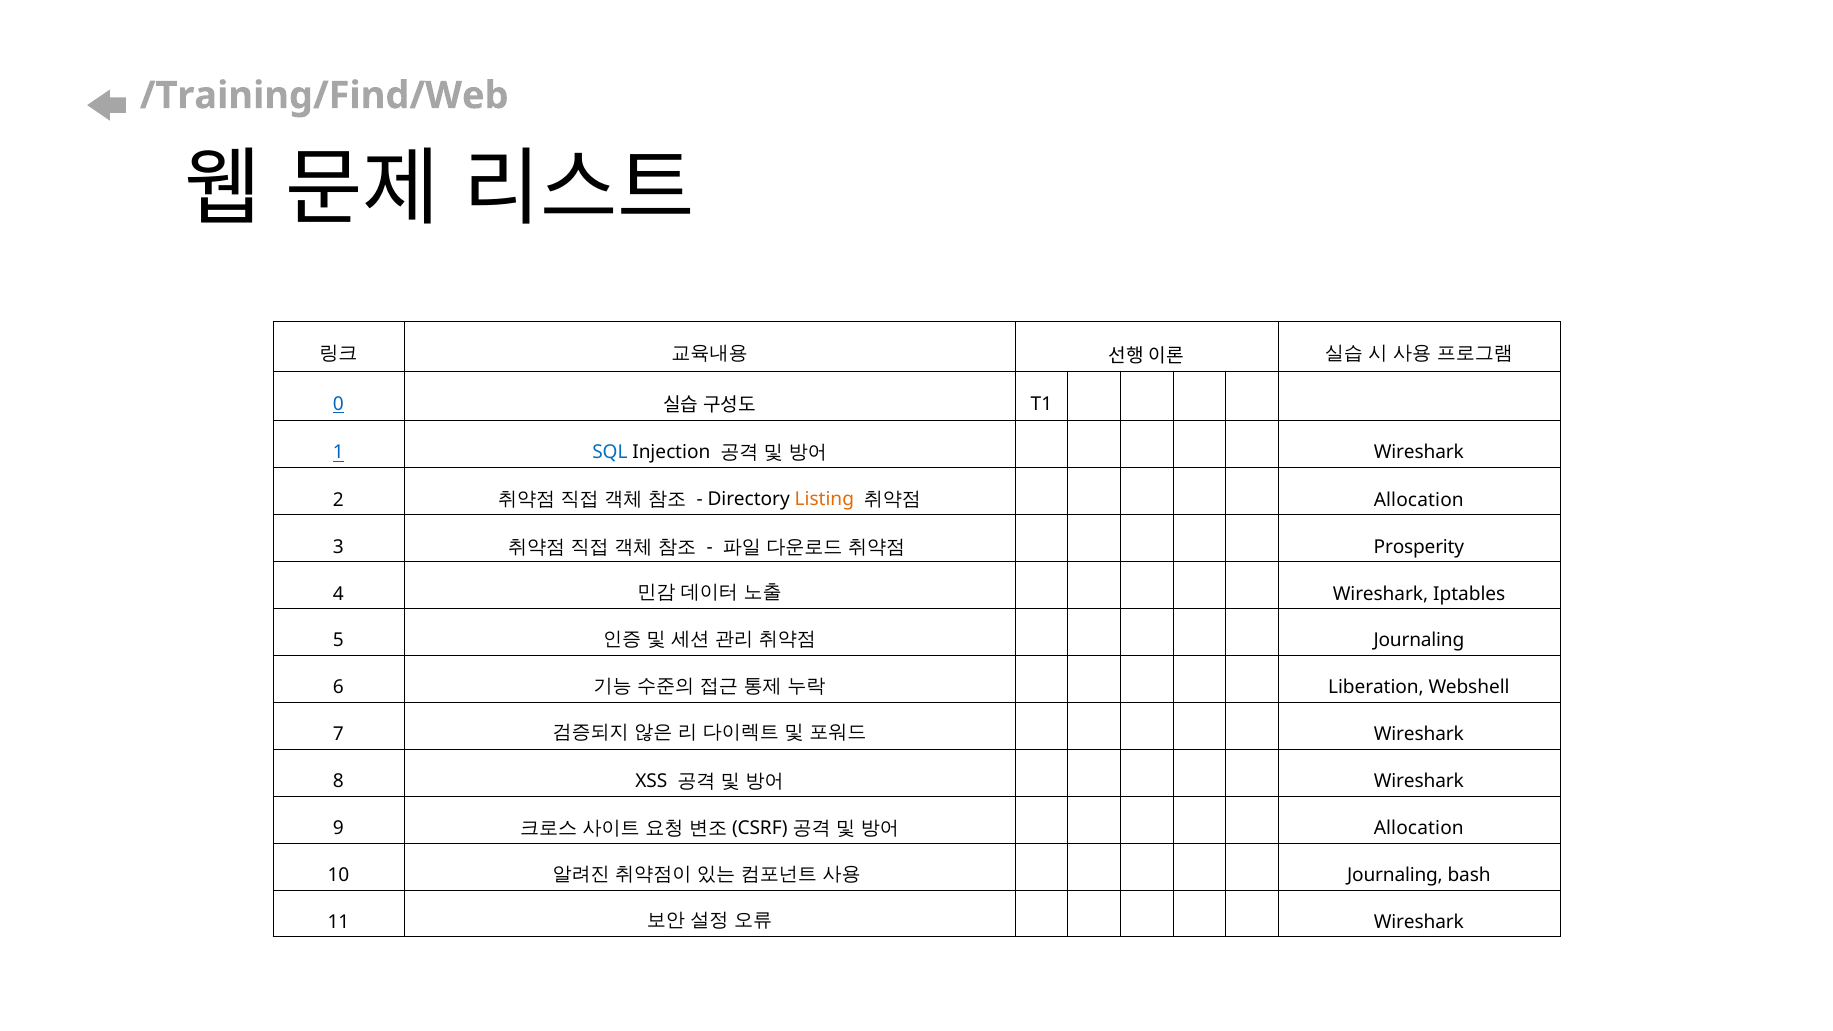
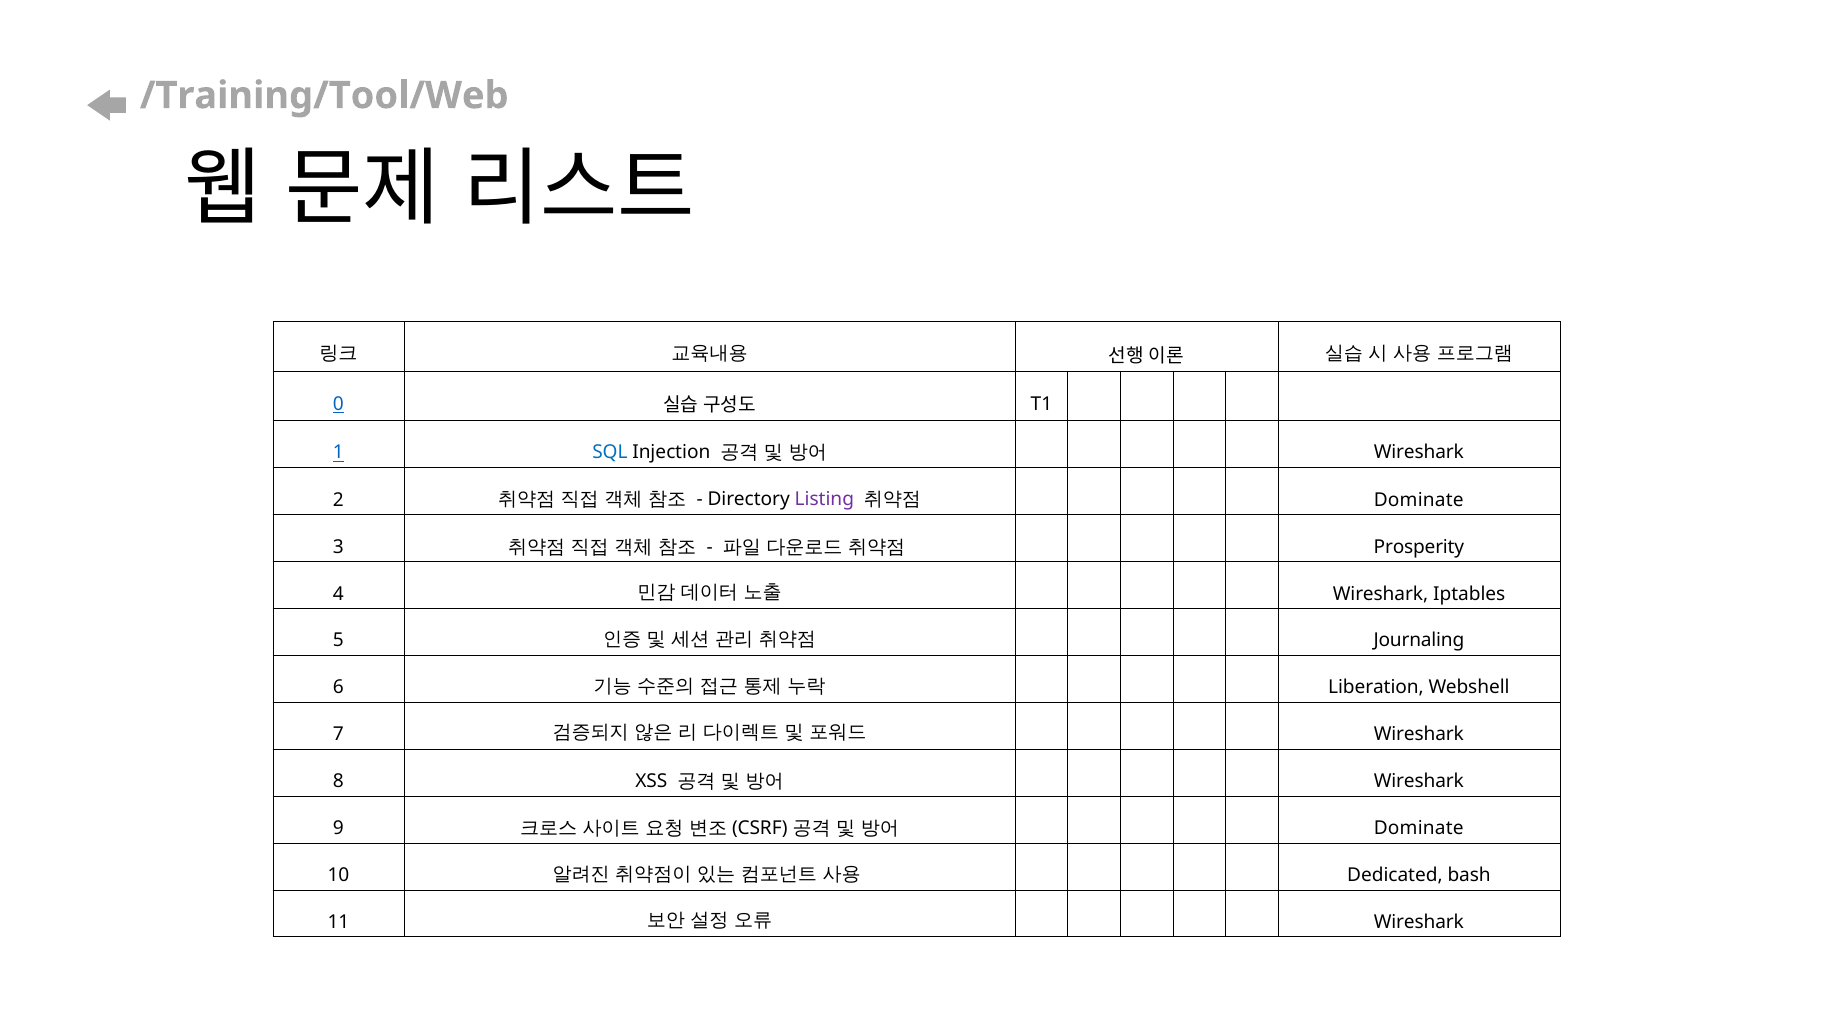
/Training/Find/Web: /Training/Find/Web -> /Training/Tool/Web (324, 96)
Listing colour: orange -> purple (824, 500)
Allocation: Allocation -> Dominate (1419, 500)
Allocation: Allocation -> Dominate (1419, 828)
Journaling: Journaling -> Dedicated (1395, 875)
